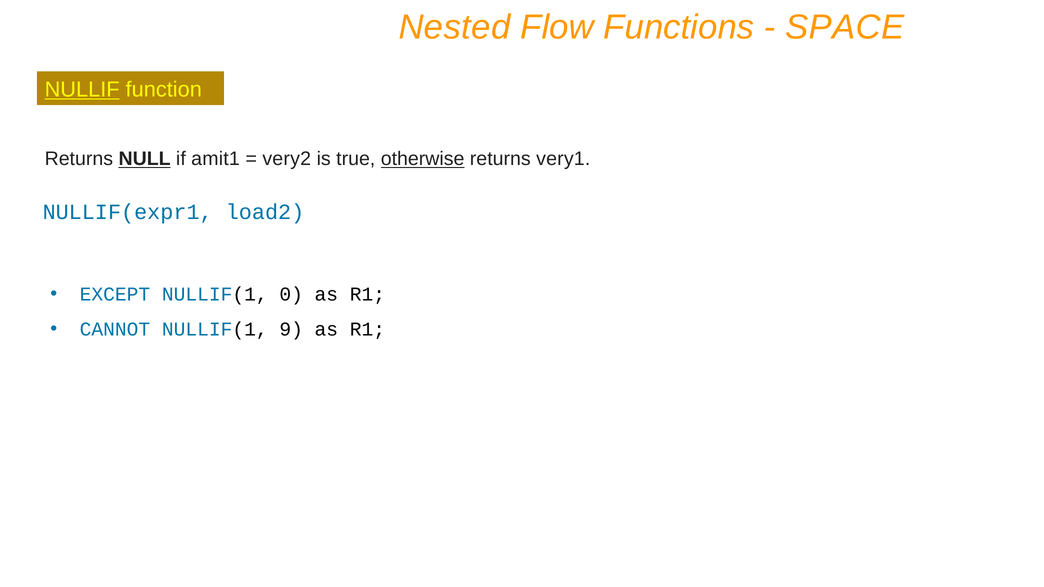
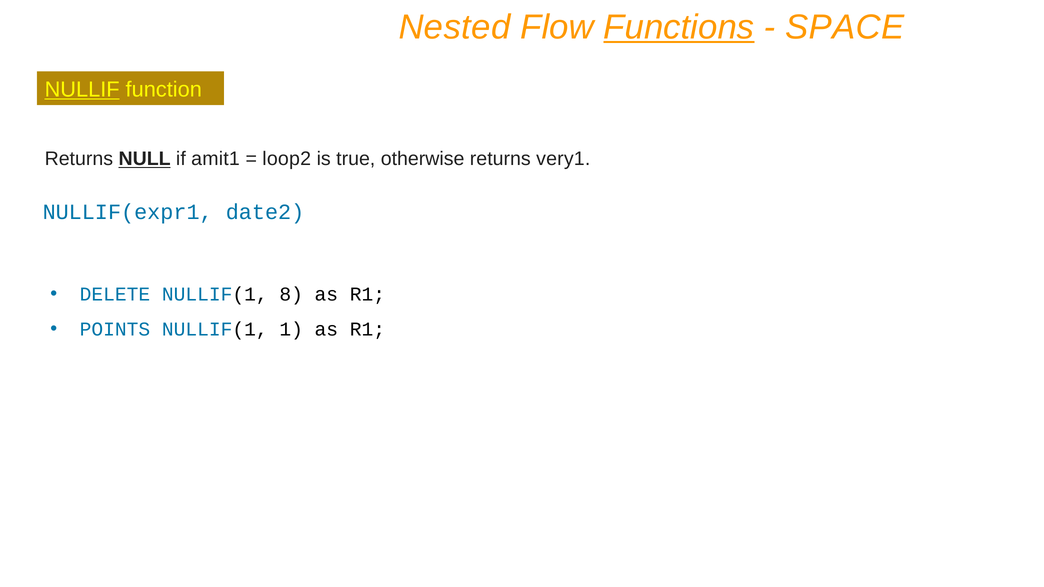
Functions underline: none -> present (679, 27)
very2: very2 -> loop2 (287, 159)
otherwise underline: present -> none (423, 159)
load2: load2 -> date2 (265, 212)
EXCEPT: EXCEPT -> DELETE (115, 294)
0: 0 -> 8 (291, 294)
CANNOT: CANNOT -> POINTS (115, 330)
9: 9 -> 1 (291, 330)
